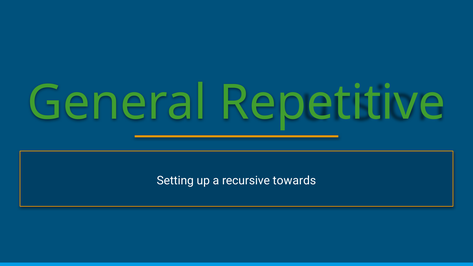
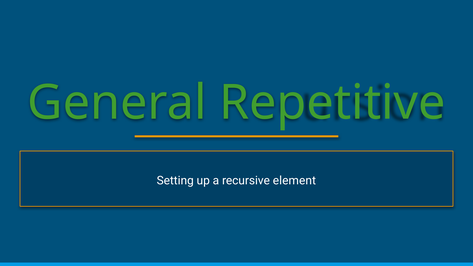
towards: towards -> element (294, 181)
